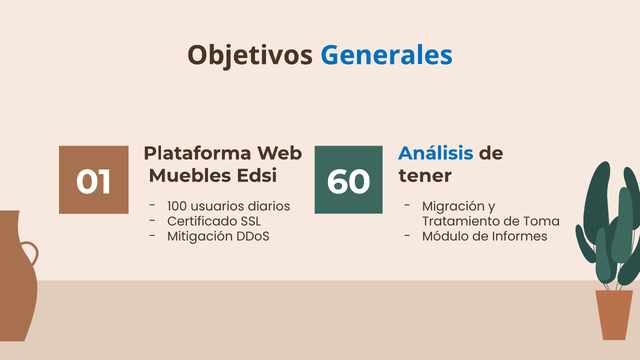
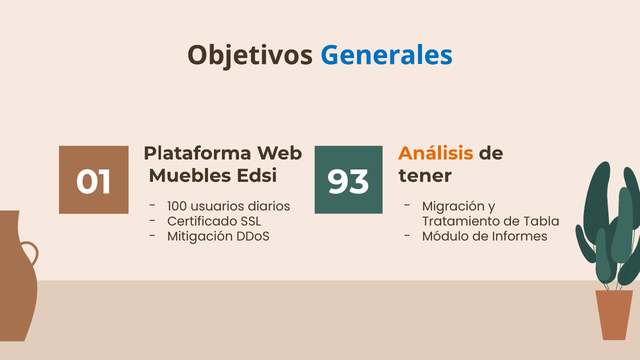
Análisis colour: blue -> orange (436, 153)
60: 60 -> 93 (348, 182)
Toma: Toma -> Tabla (542, 222)
